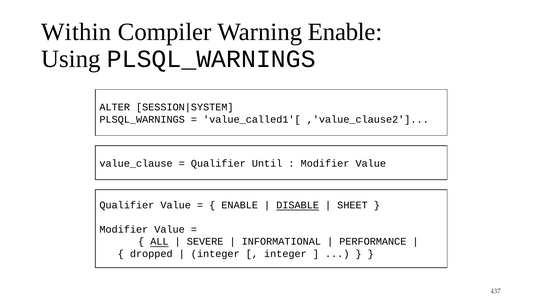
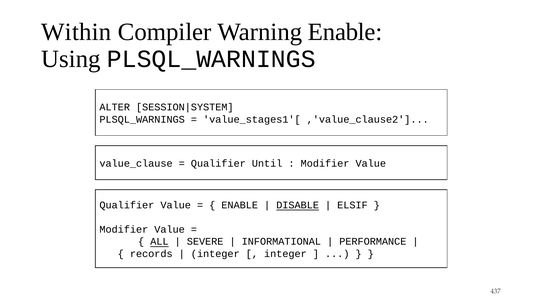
value_called1'[: value_called1'[ -> value_stages1'[ (252, 119)
SHEET: SHEET -> ELSIF (352, 205)
dropped: dropped -> records (151, 254)
